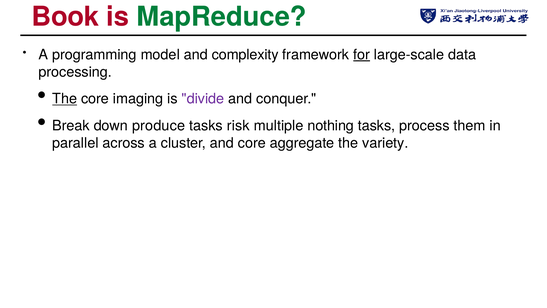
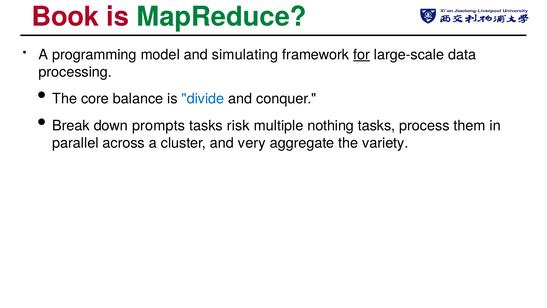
complexity: complexity -> simulating (245, 55)
The underline: present -> none (65, 99)
imaging: imaging -> balance (138, 99)
divide colour: purple -> blue (203, 99)
produce: produce -> prompts (159, 126)
and core: core -> very (252, 143)
